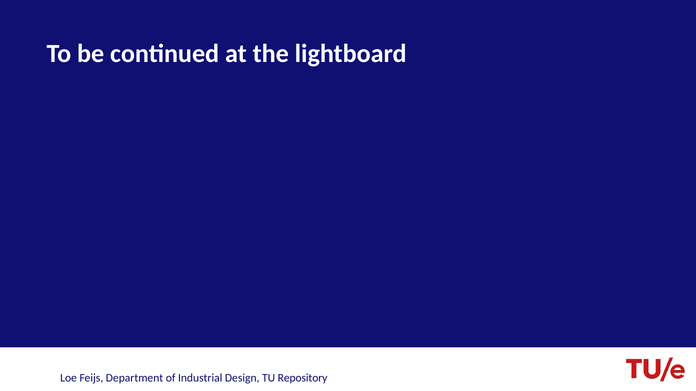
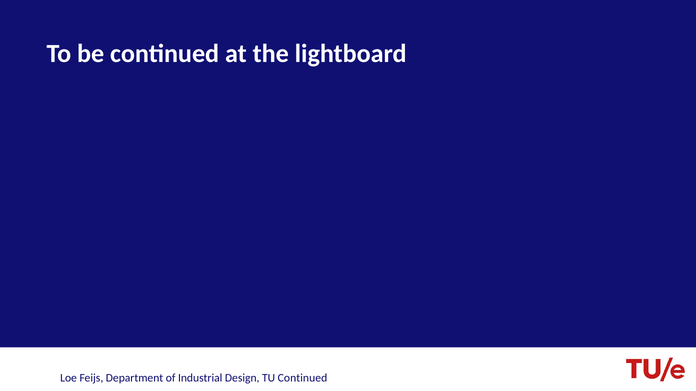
TU Repository: Repository -> Continued (302, 379)
